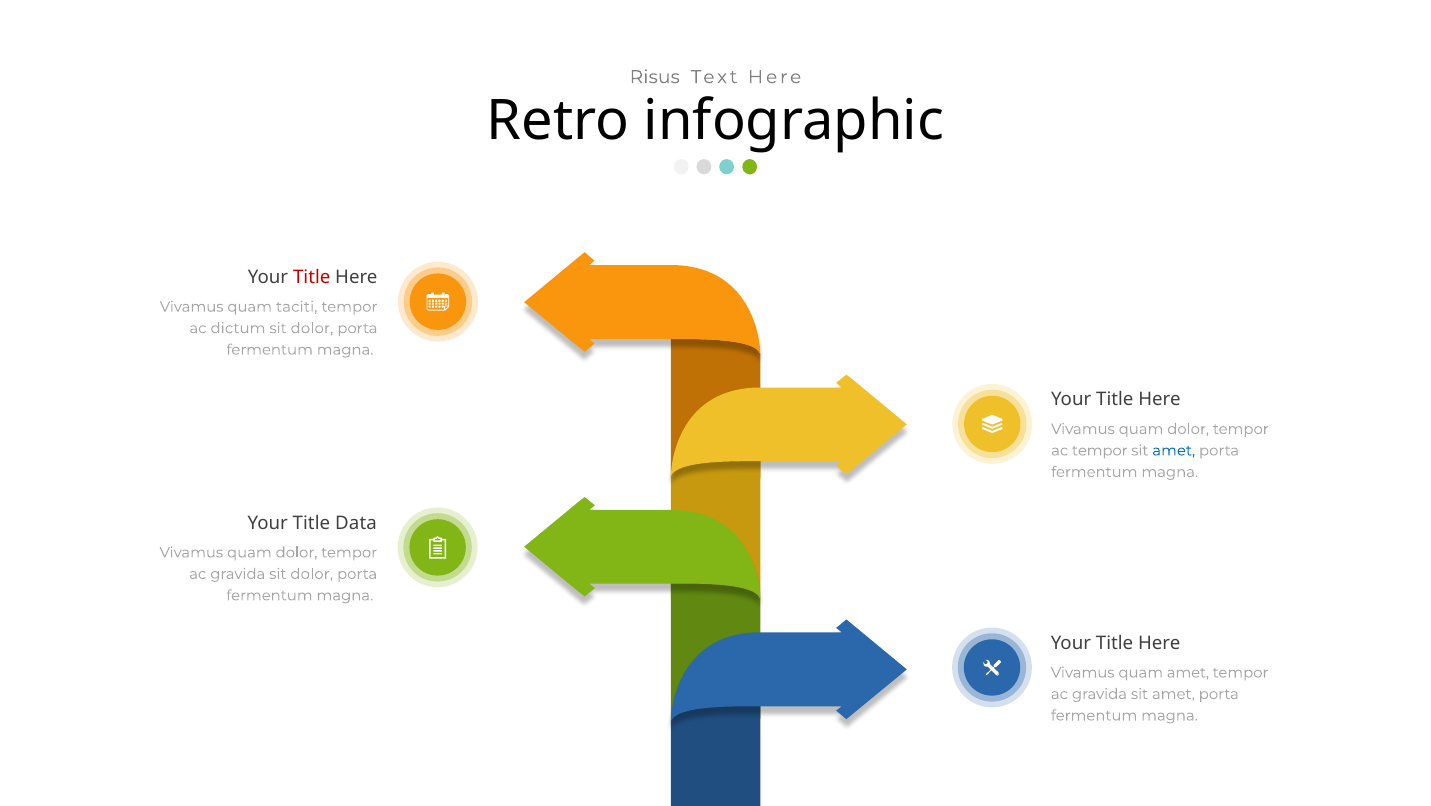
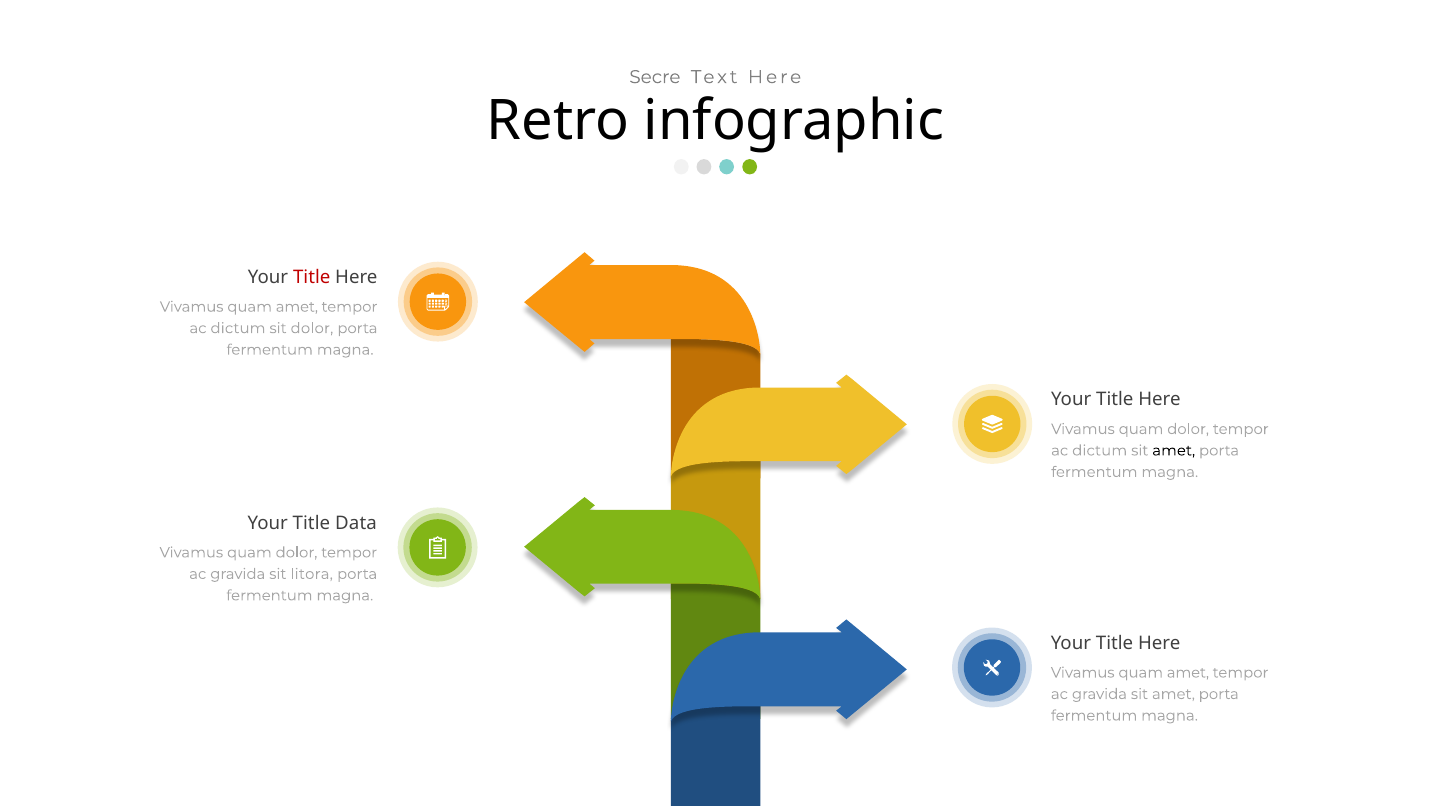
Risus: Risus -> Secre (655, 77)
taciti: taciti -> amet (297, 307)
tempor: tempor -> dictum (1100, 451)
amet colour: blue -> black (1174, 451)
gravida sit dolor: dolor -> litora (312, 574)
